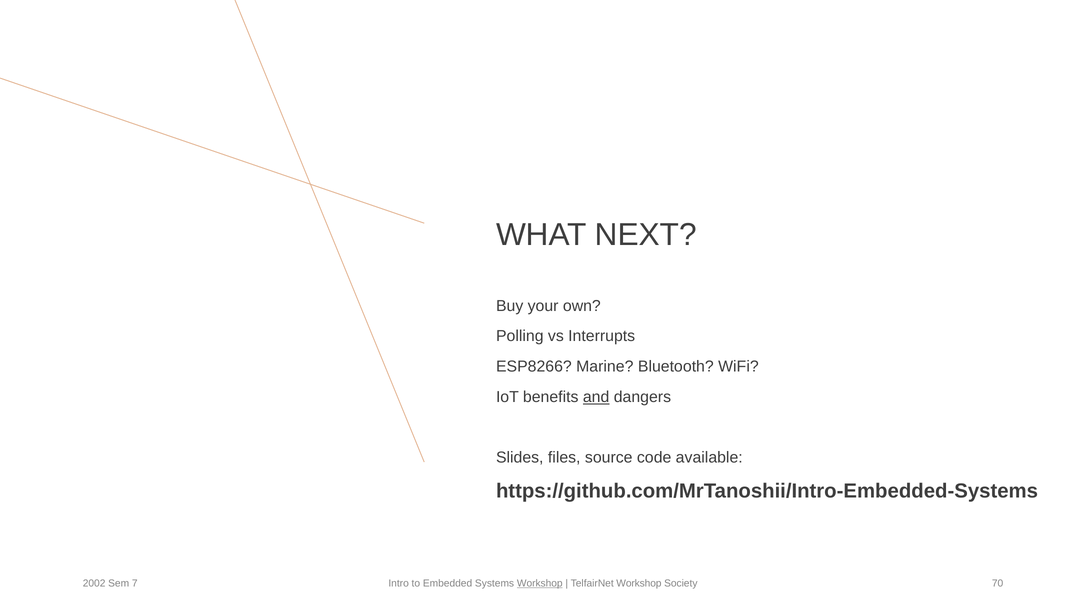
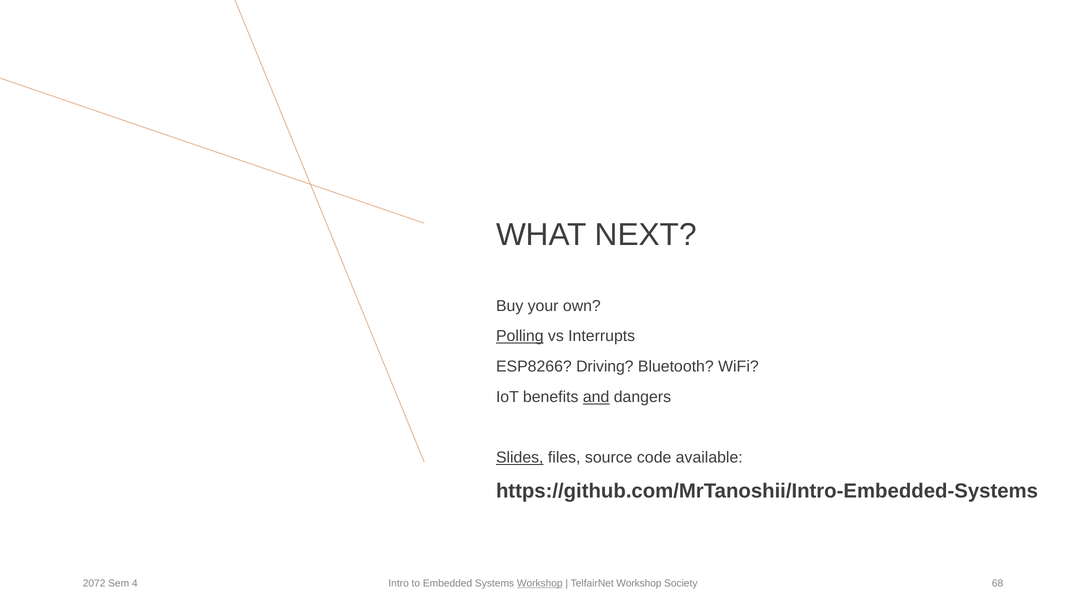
Polling underline: none -> present (520, 336)
Marine: Marine -> Driving (605, 367)
Slides underline: none -> present (520, 458)
2002: 2002 -> 2072 (94, 583)
7: 7 -> 4 (135, 583)
70: 70 -> 68 (998, 583)
